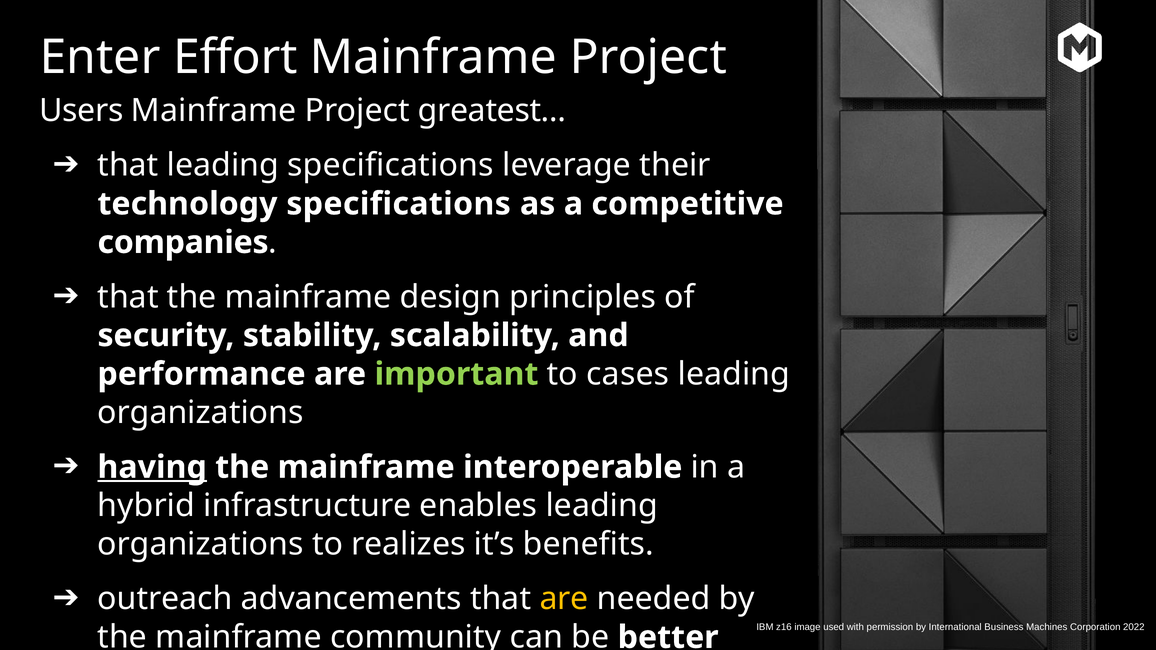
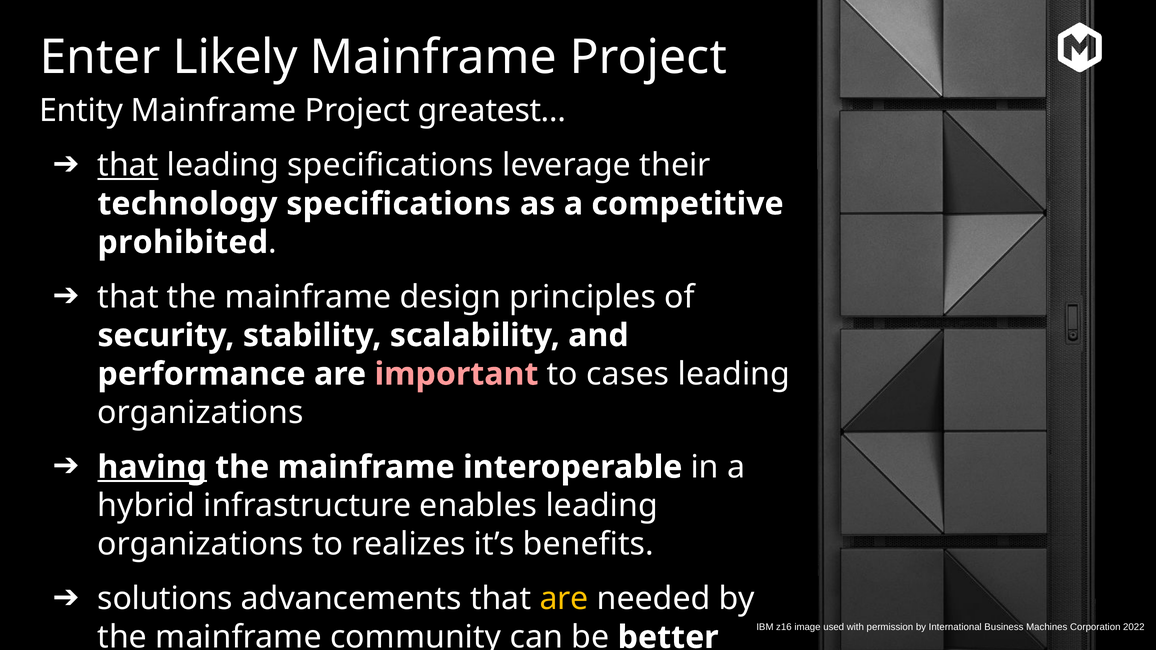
Effort: Effort -> Likely (235, 57)
Users: Users -> Entity (81, 111)
that underline: none -> present (128, 165)
companies: companies -> prohibited (183, 242)
important colour: light green -> pink (456, 374)
outreach: outreach -> solutions (165, 599)
